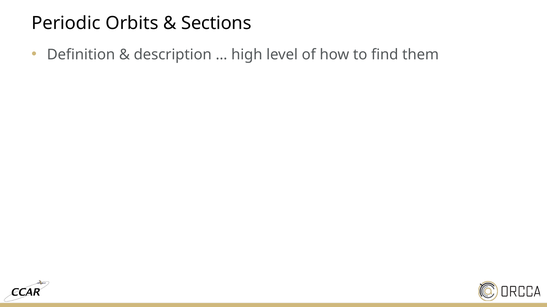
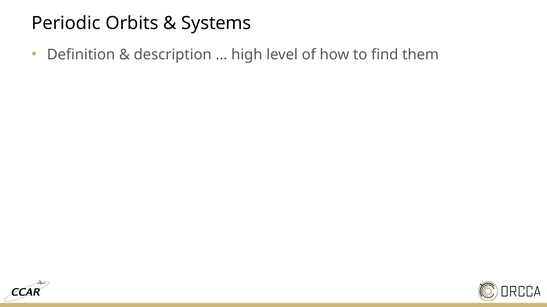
Sections: Sections -> Systems (216, 23)
